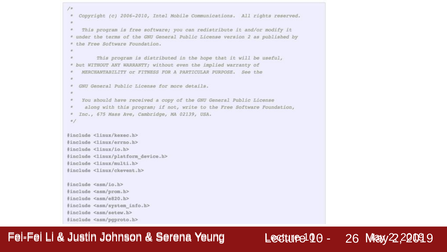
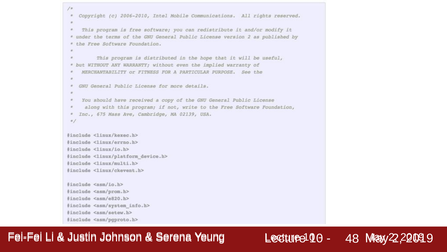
26: 26 -> 48 (352, 238)
